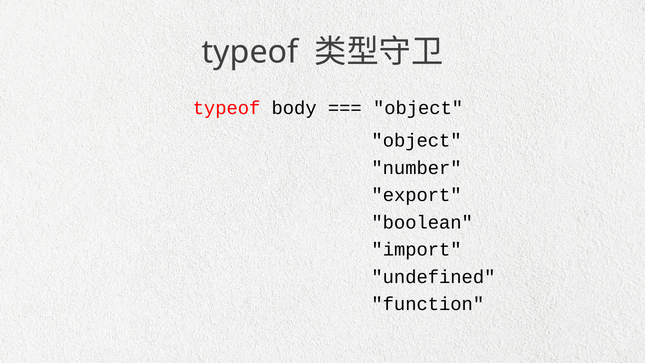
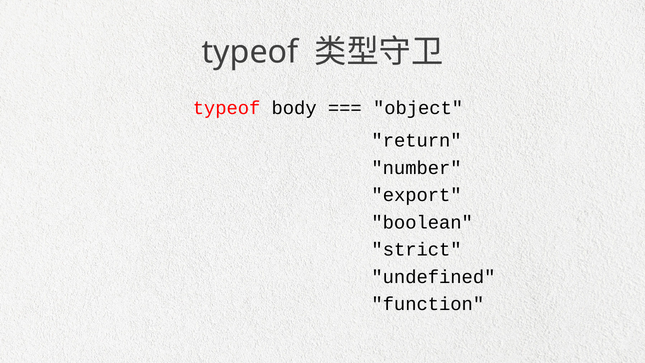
object: object -> return (417, 140)
import: import -> strict (417, 250)
